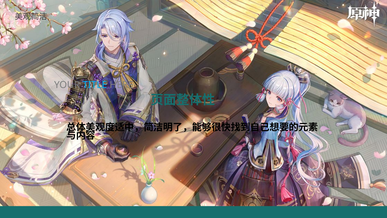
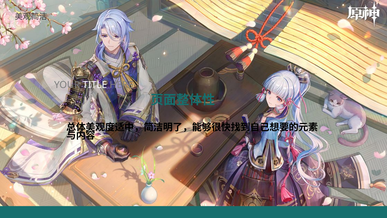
TITLE colour: light blue -> white (95, 85)
